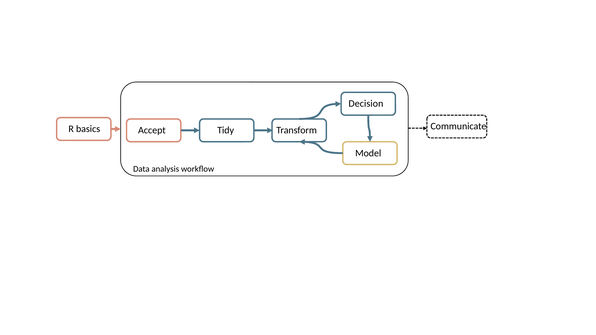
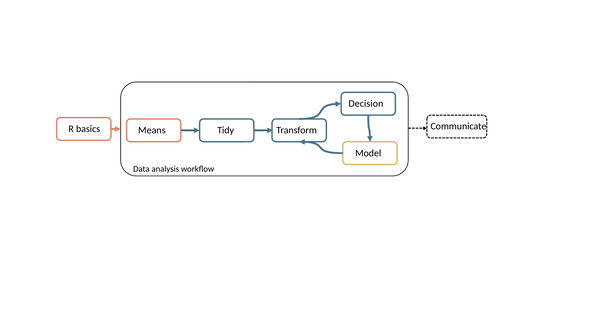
Accept: Accept -> Means (152, 130)
